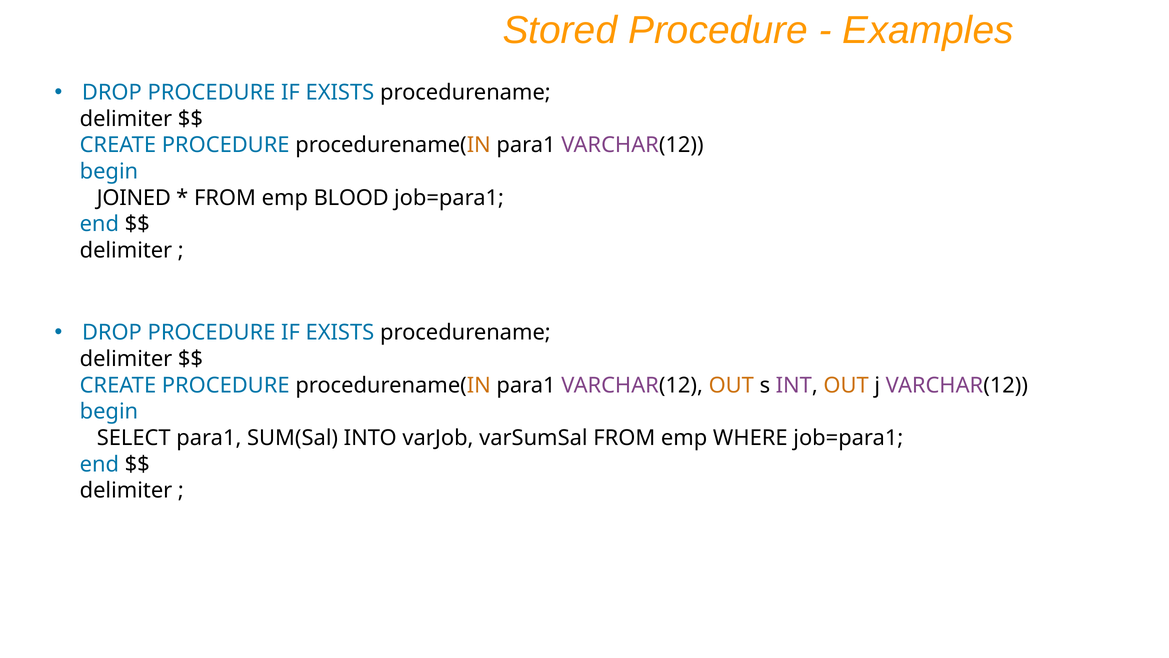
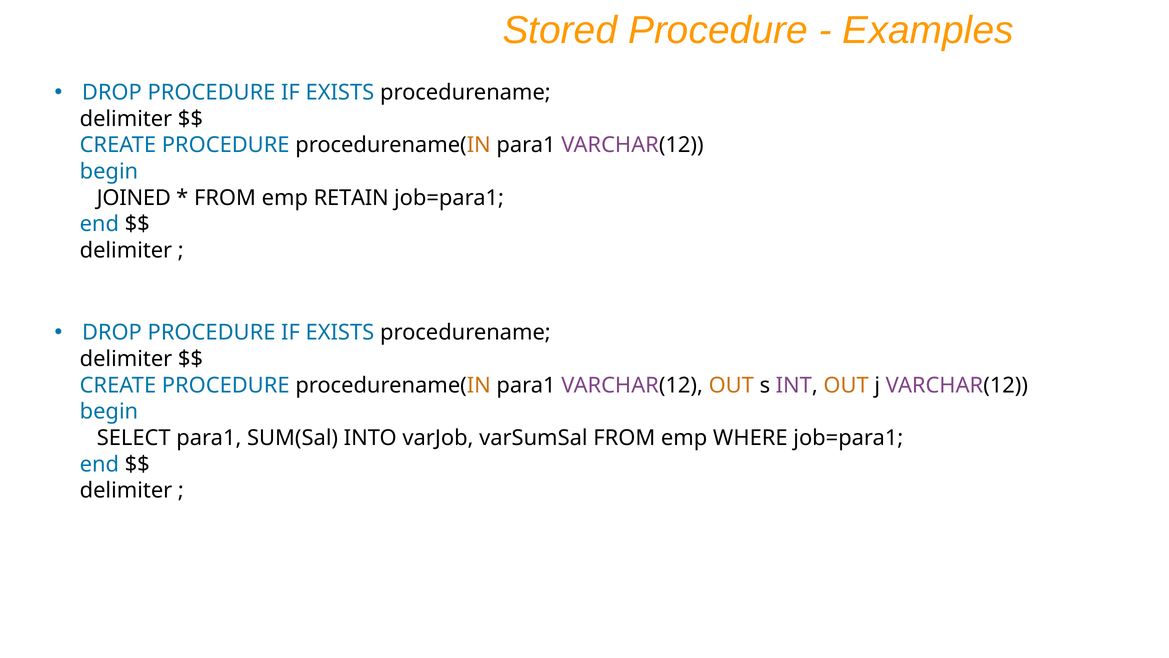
BLOOD: BLOOD -> RETAIN (351, 198)
